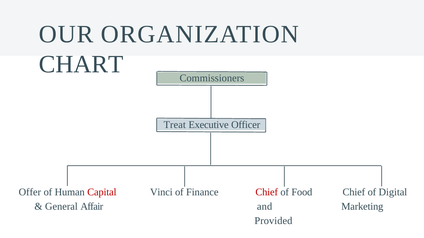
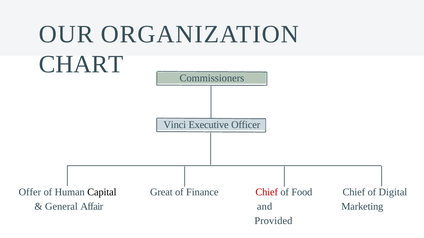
Treat: Treat -> Vinci (175, 125)
Capital colour: red -> black (102, 192)
Vinci: Vinci -> Great (161, 193)
